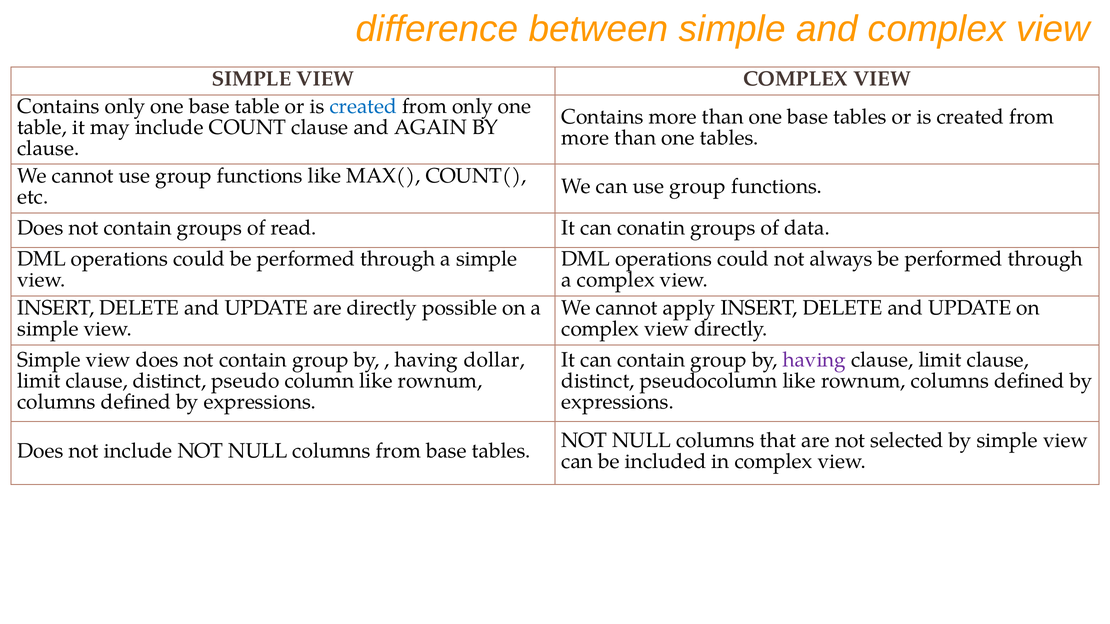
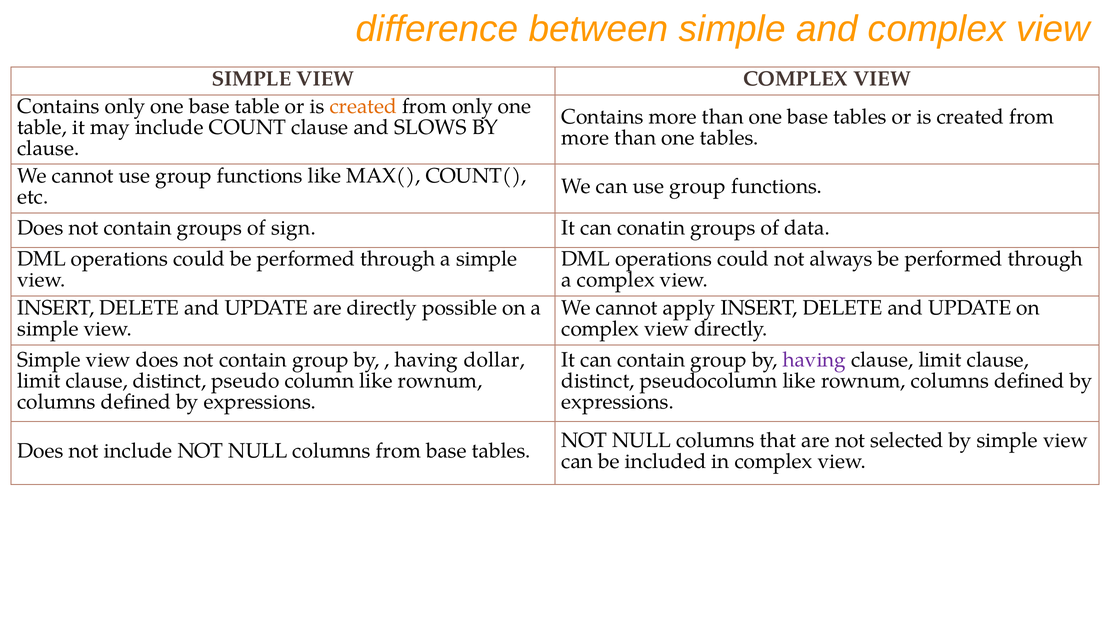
created colour: blue -> orange (363, 106)
AGAIN: AGAIN -> SLOWS (430, 127)
read: read -> sign (294, 228)
